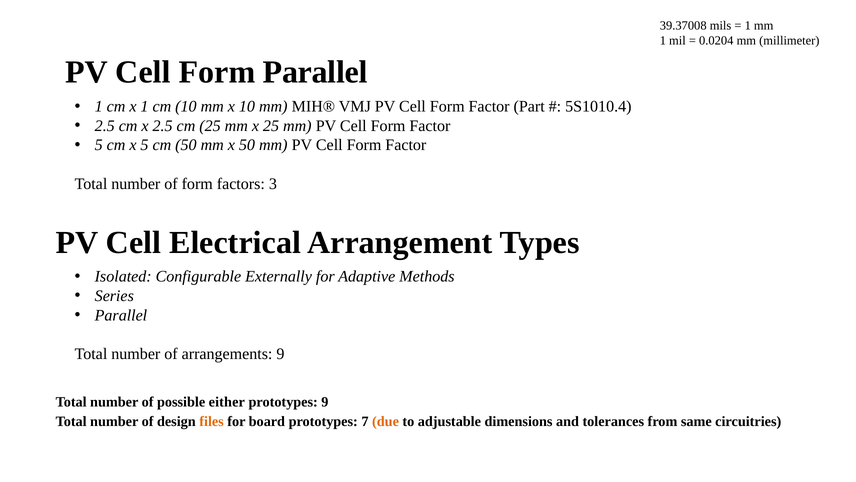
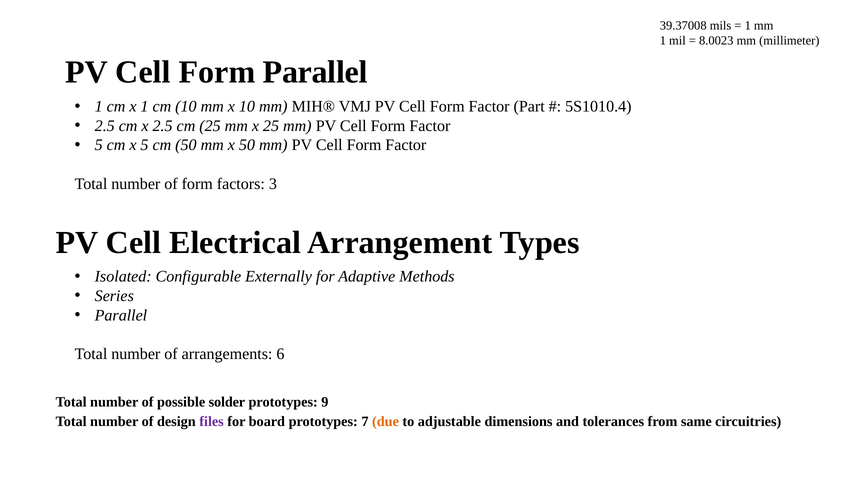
0.0204: 0.0204 -> 8.0023 (716, 40)
arrangements 9: 9 -> 6 (280, 353)
either: either -> solder (227, 402)
files colour: orange -> purple (212, 421)
